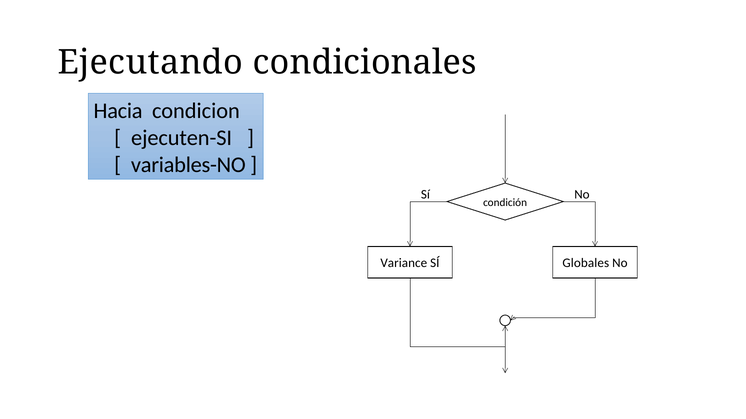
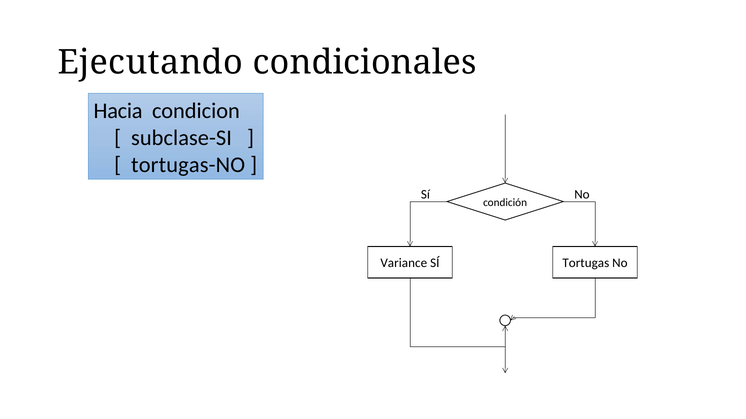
ejecuten-SI: ejecuten-SI -> subclase-SI (182, 138)
variables-NO: variables-NO -> tortugas-NO (188, 165)
Globales: Globales -> Tortugas (586, 264)
